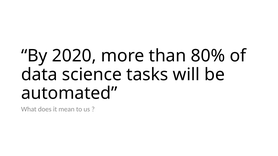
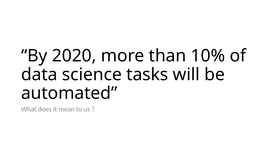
80%: 80% -> 10% (208, 56)
